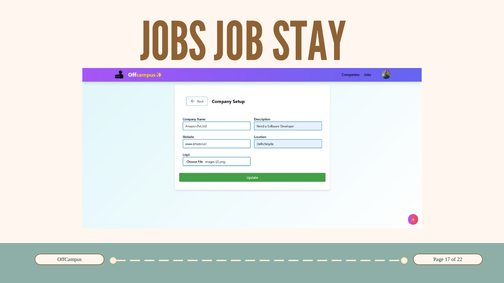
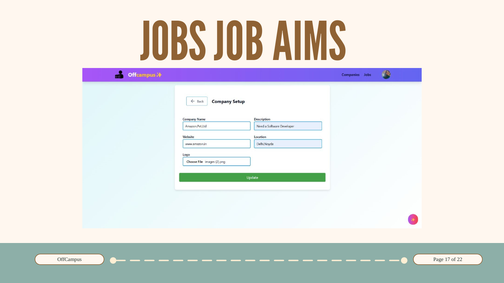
STAY: STAY -> AIMS (309, 43)
